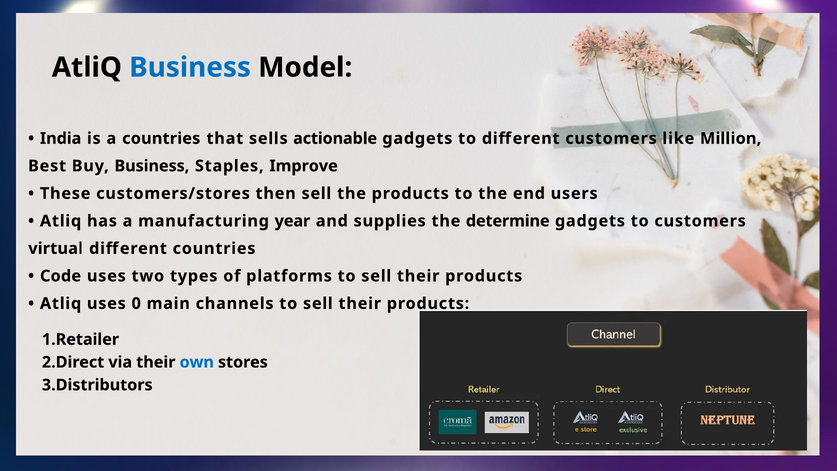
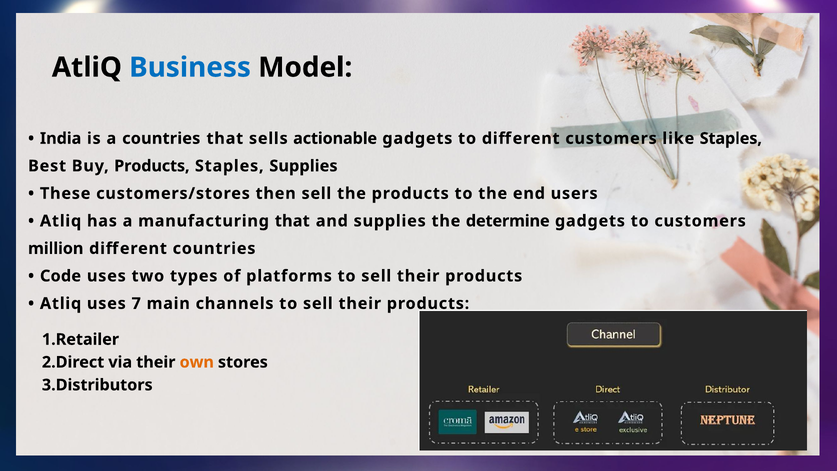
like Million: Million -> Staples (731, 138)
Buy Business: Business -> Products (152, 166)
Staples Improve: Improve -> Supplies (303, 166)
manufacturing year: year -> that (292, 221)
virtual: virtual -> million (56, 248)
0: 0 -> 7 (136, 303)
own colour: blue -> orange (197, 362)
